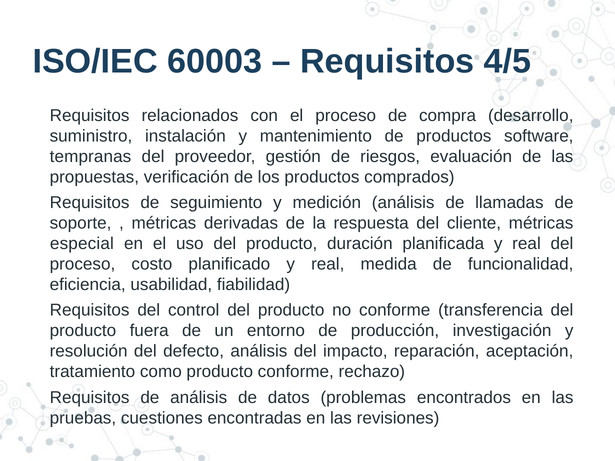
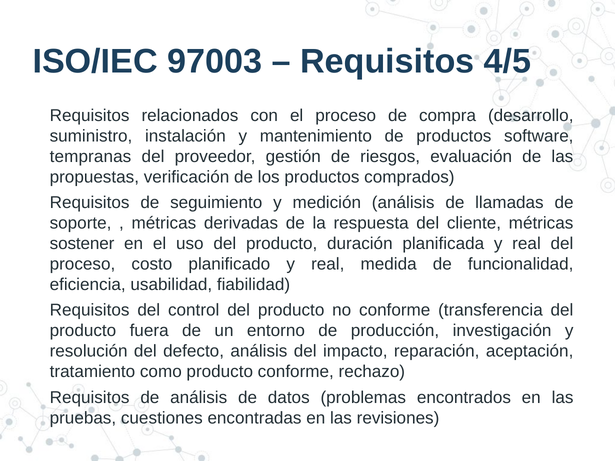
60003: 60003 -> 97003 (215, 62)
especial: especial -> sostener (82, 244)
